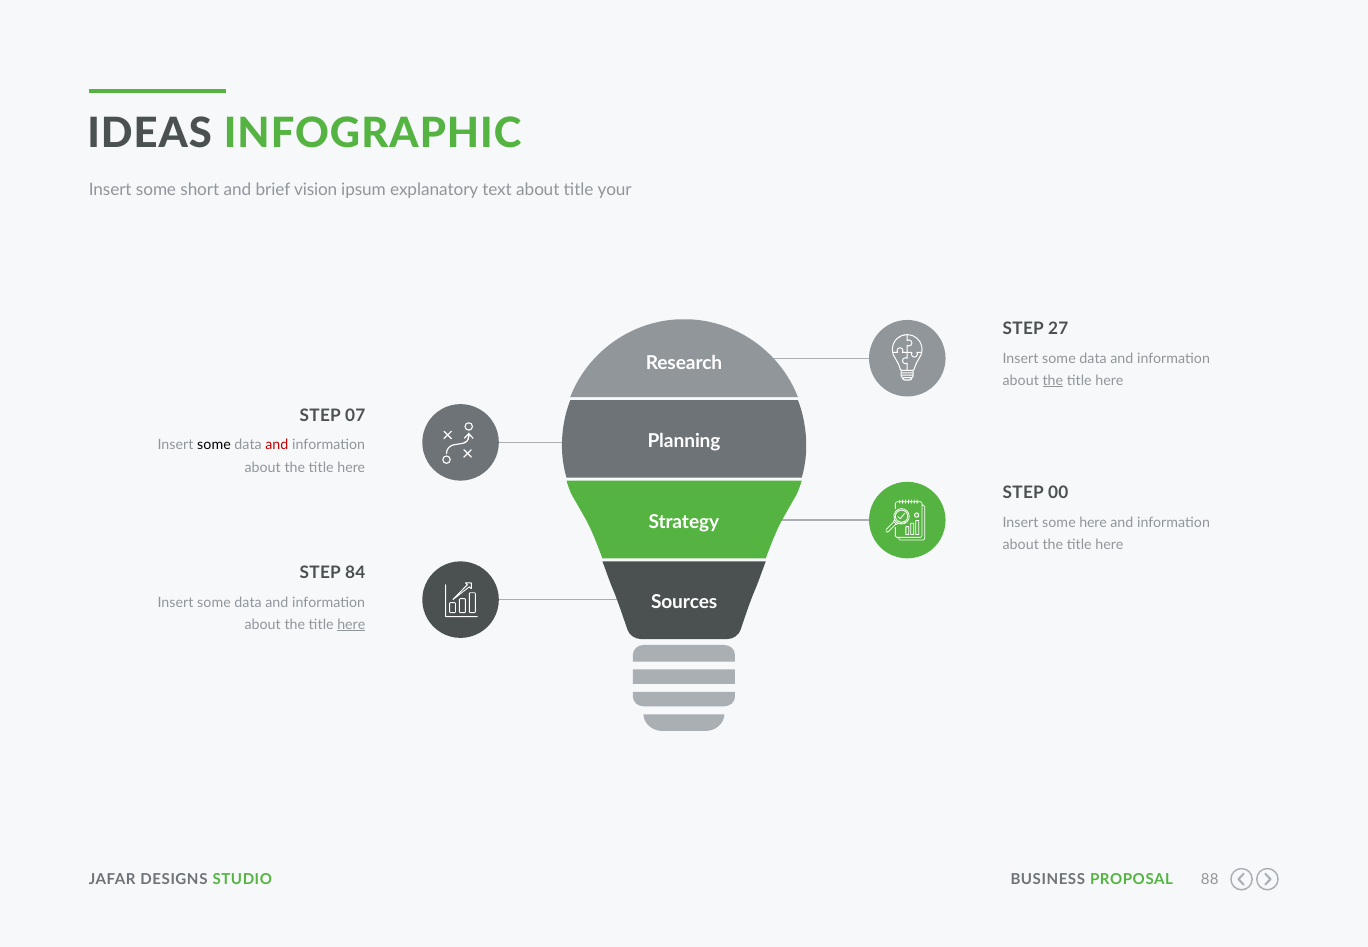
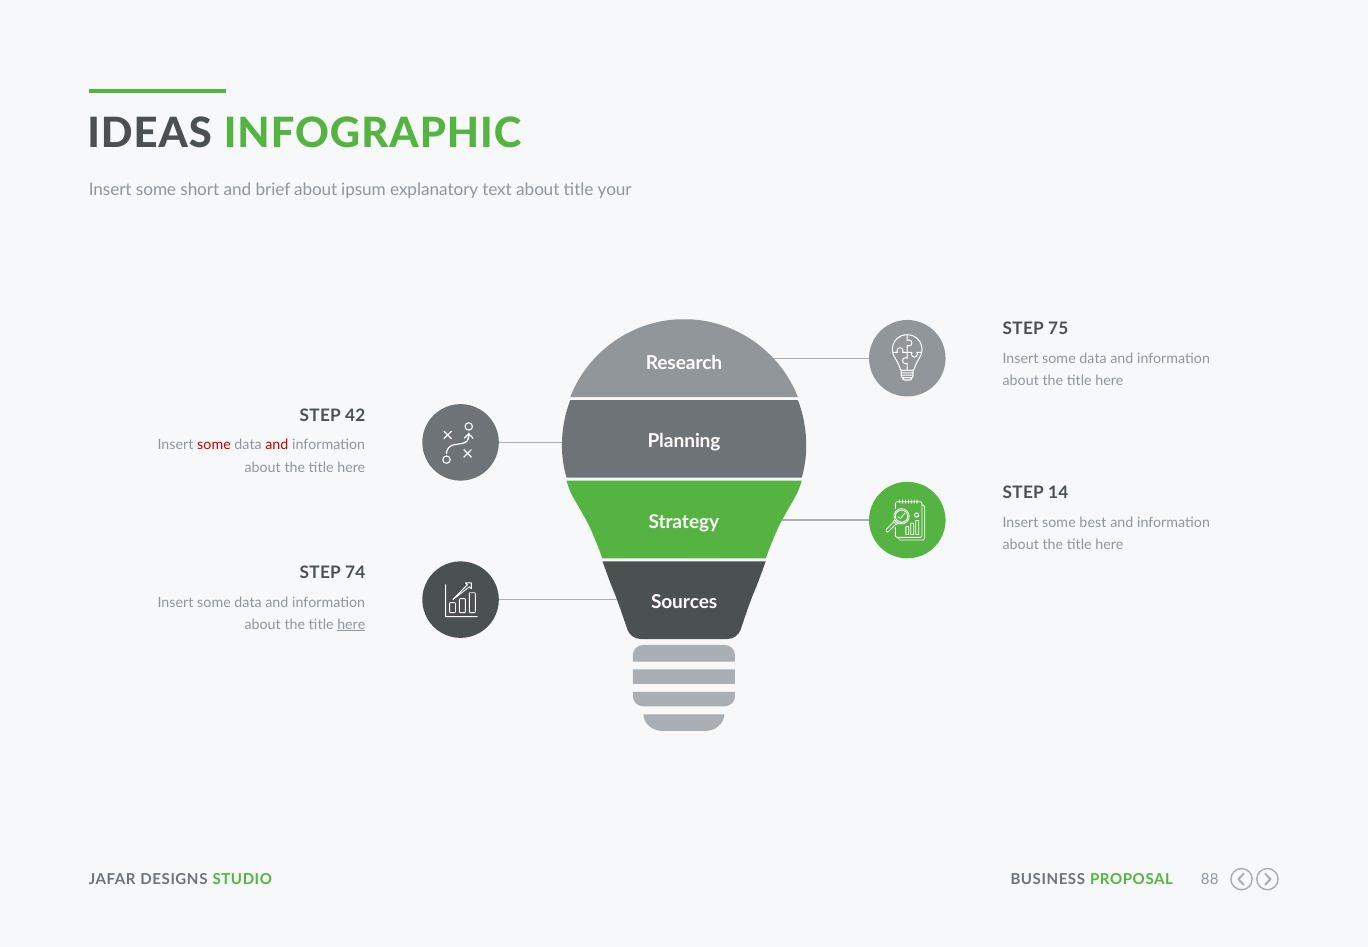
brief vision: vision -> about (316, 190)
27: 27 -> 75 (1058, 329)
the underline: present -> none (1053, 381)
07: 07 -> 42 (355, 416)
some colour: black -> red (214, 445)
00: 00 -> 14 (1058, 493)
some here: here -> best (1093, 523)
84: 84 -> 74 (355, 573)
